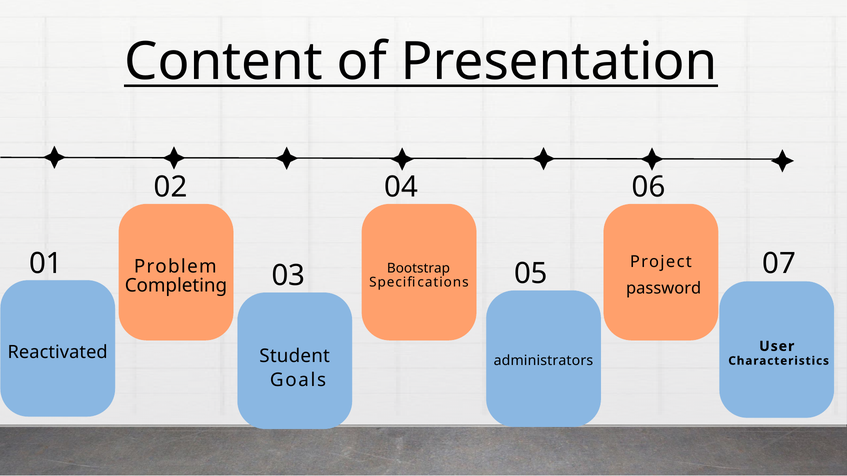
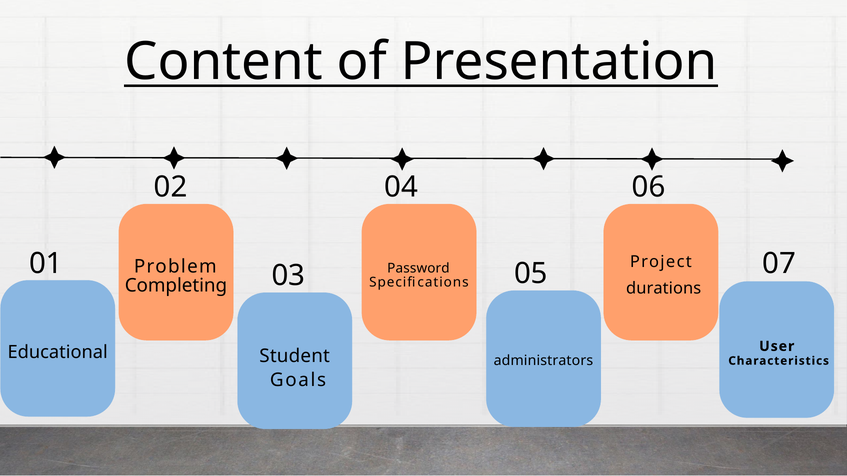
Bootstrap: Bootstrap -> Password (418, 269)
password: password -> durations (664, 289)
Reactivated: Reactivated -> Educational (58, 353)
